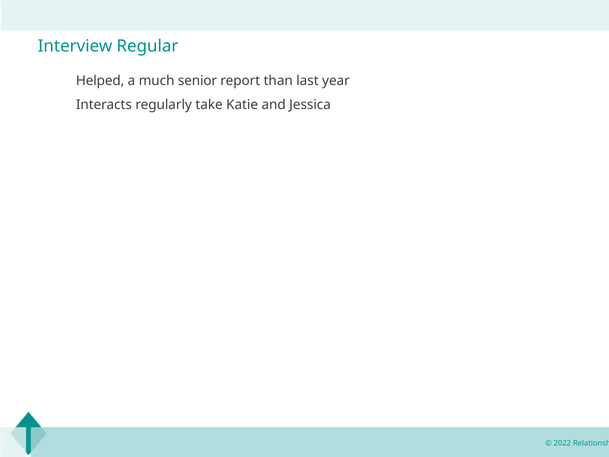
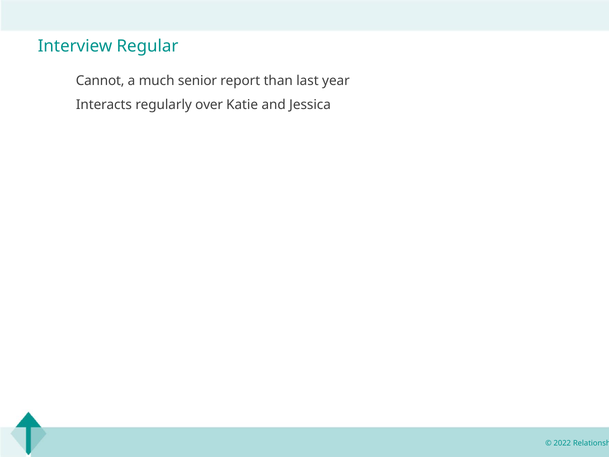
Helped: Helped -> Cannot (100, 81)
take: take -> over (209, 105)
